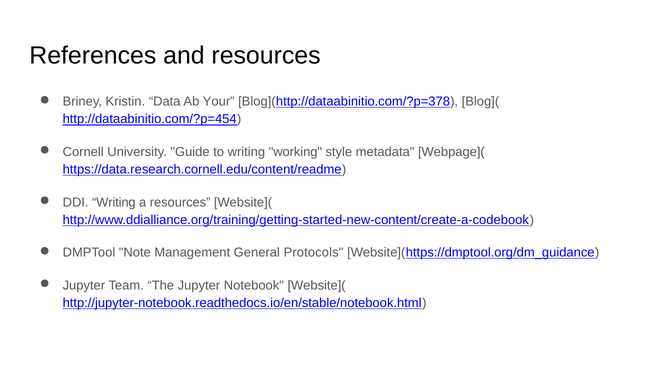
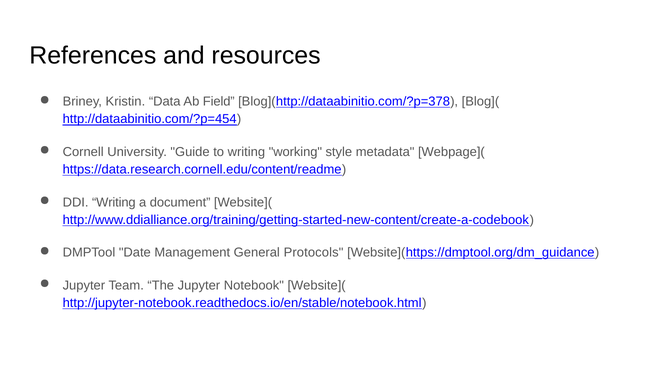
Your: Your -> Field (219, 102)
a resources: resources -> document (180, 203)
Note: Note -> Date (135, 253)
